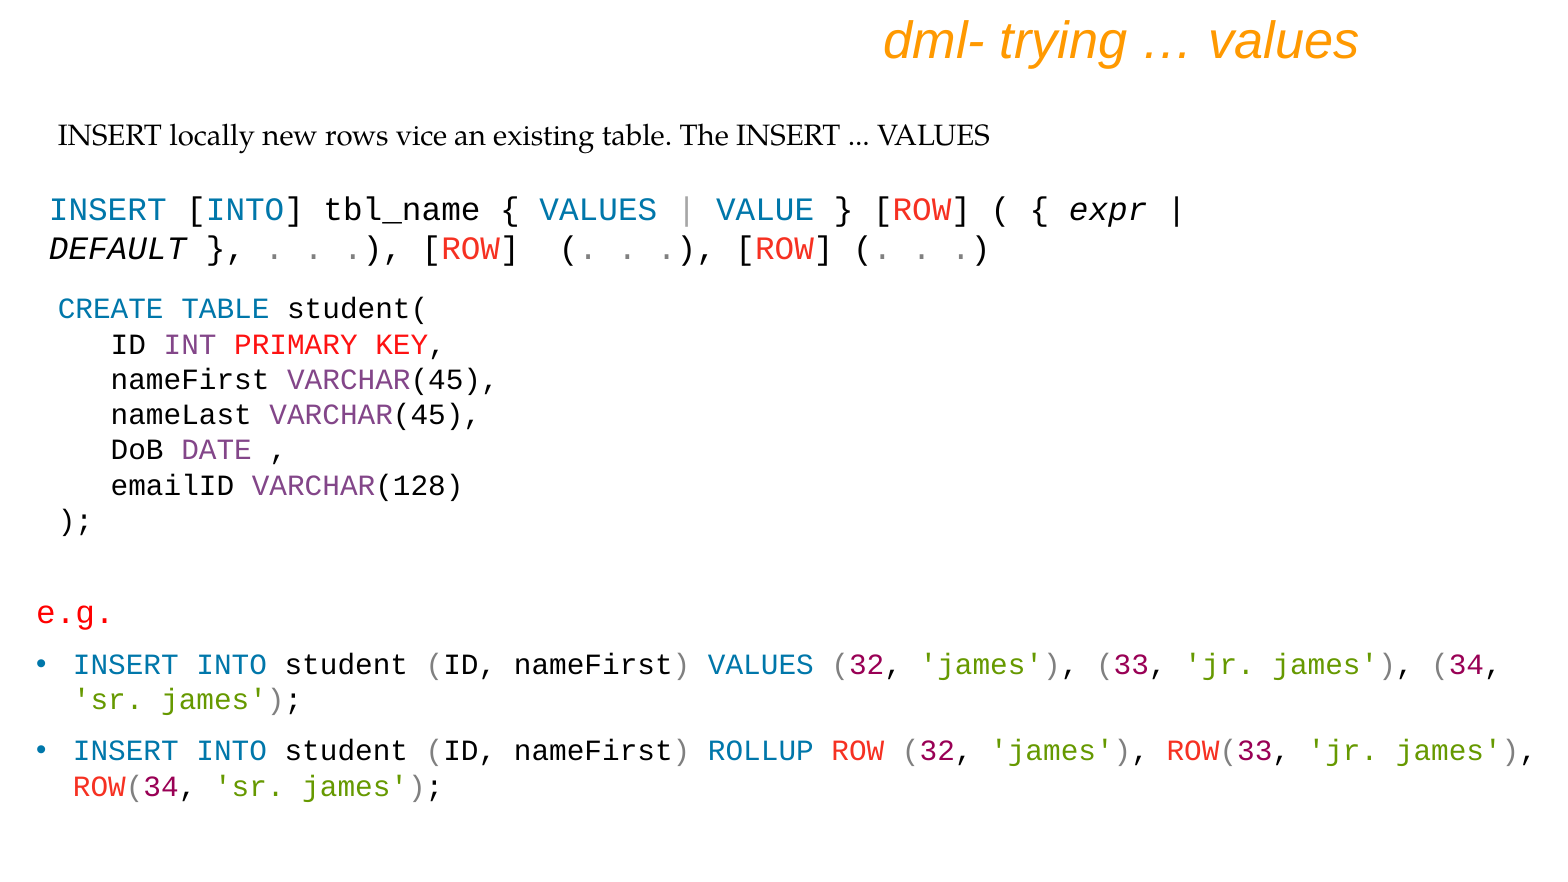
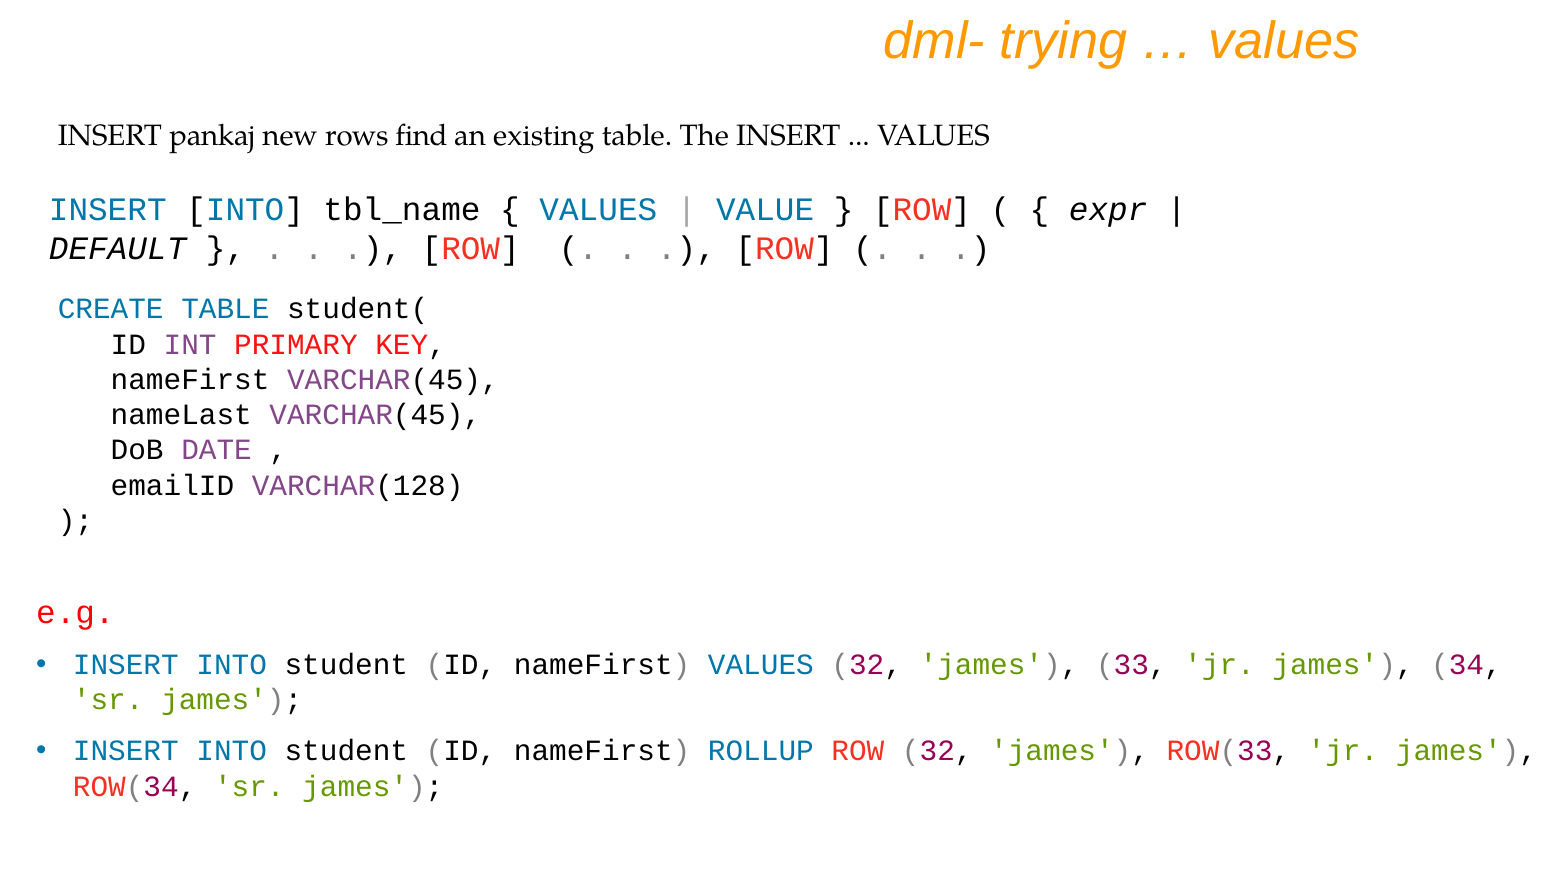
locally: locally -> pankaj (212, 135)
vice: vice -> find (421, 135)
